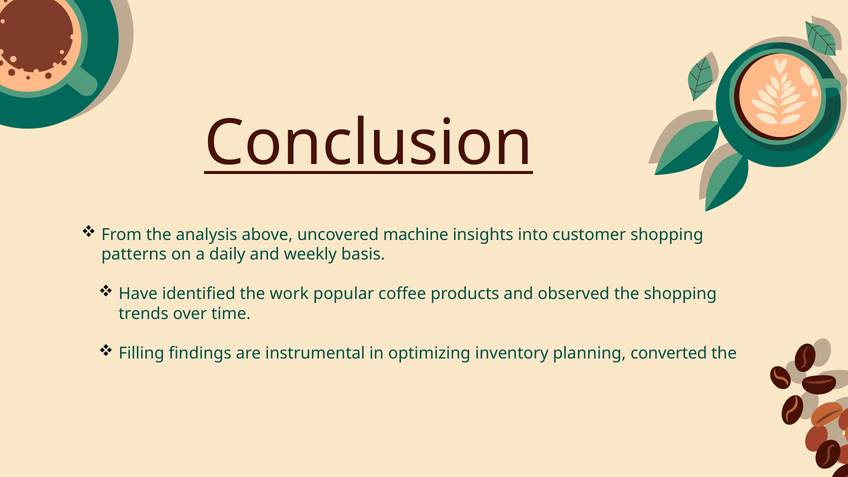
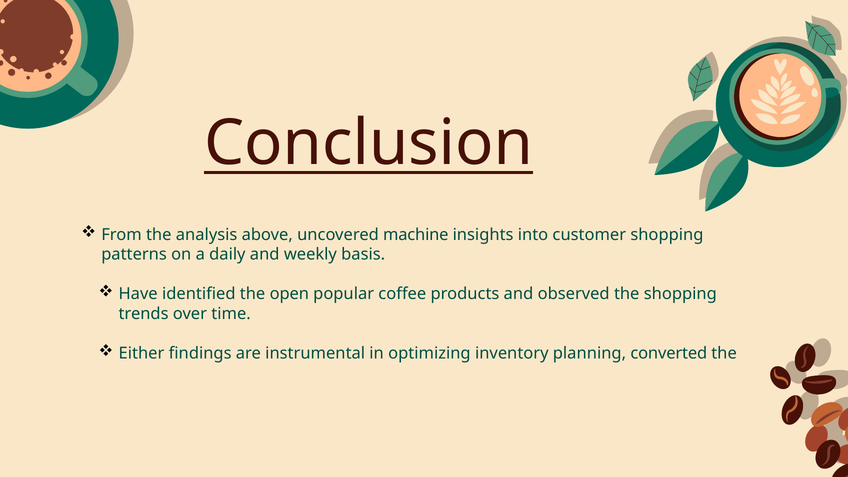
work: work -> open (289, 294)
Filling: Filling -> Either (141, 353)
